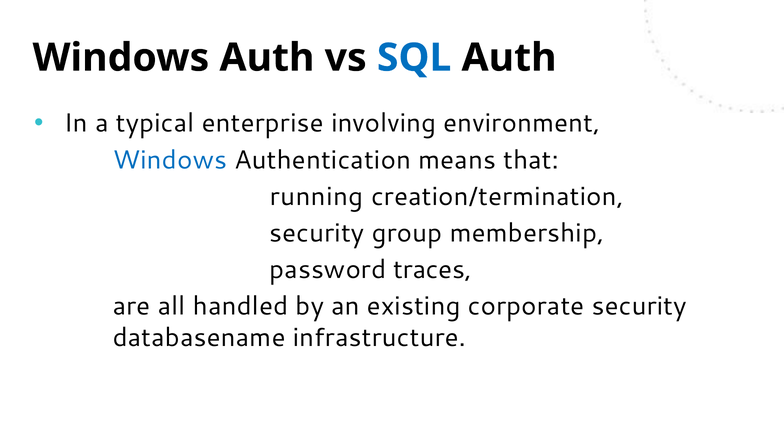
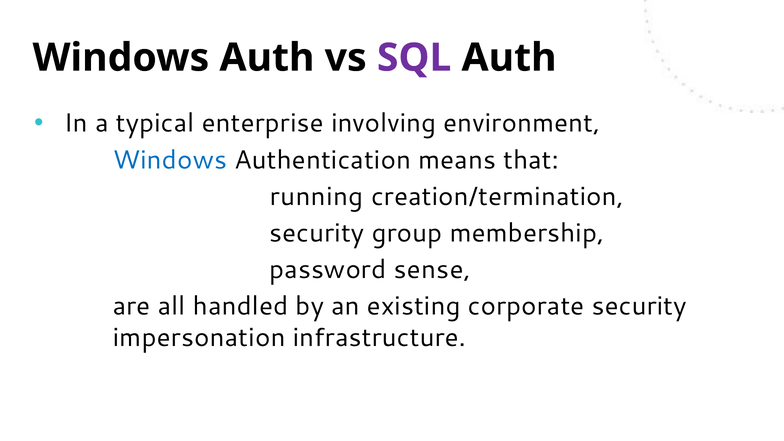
SQL colour: blue -> purple (414, 58)
traces: traces -> sense (432, 270)
databasename: databasename -> impersonation (199, 338)
